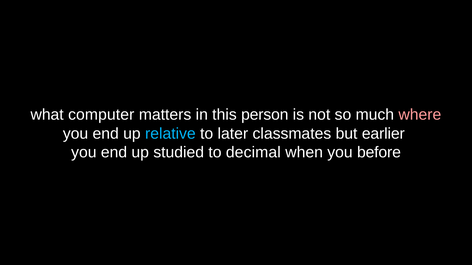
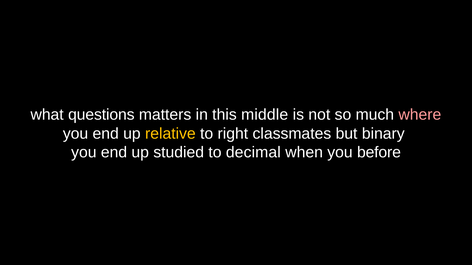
computer: computer -> questions (101, 115)
person: person -> middle (265, 115)
relative colour: light blue -> yellow (170, 134)
later: later -> right (233, 134)
earlier: earlier -> binary (383, 134)
